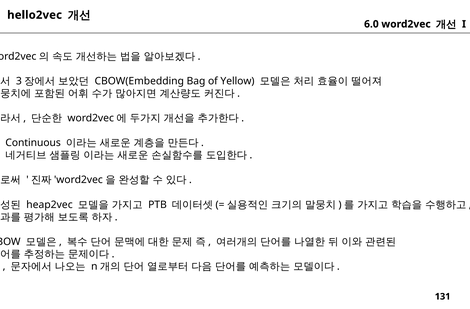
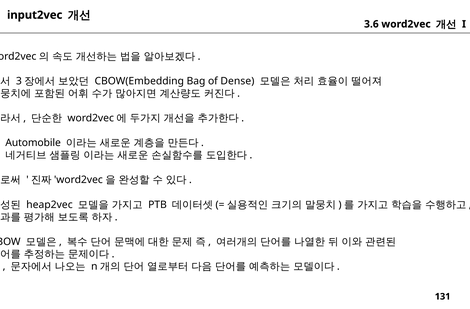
hello2vec: hello2vec -> input2vec (35, 15)
6.0: 6.0 -> 3.6 (371, 24)
Yellow: Yellow -> Dense (237, 81)
Continuous: Continuous -> Automobile (33, 143)
